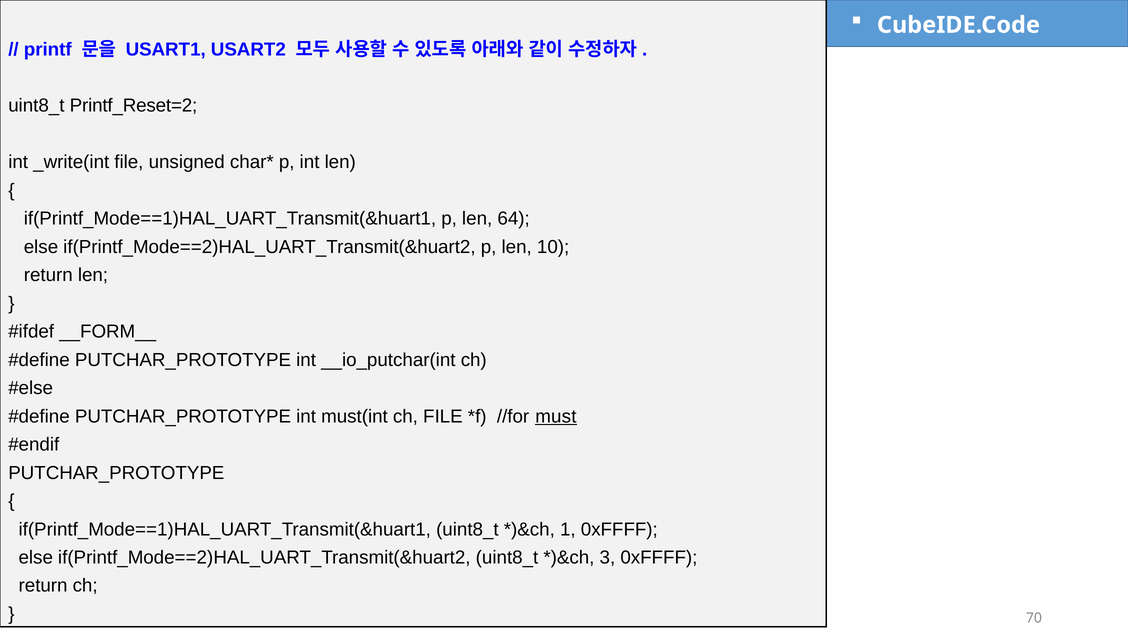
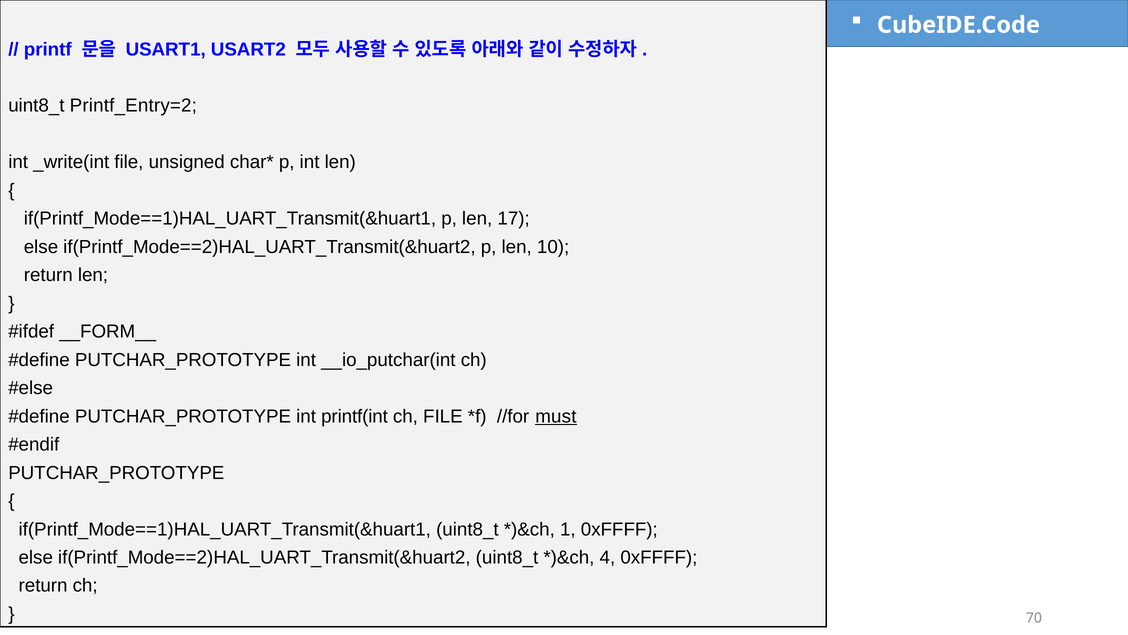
Printf_Reset=2: Printf_Reset=2 -> Printf_Entry=2 (133, 106)
64: 64 -> 17 (514, 219)
must(int: must(int -> printf(int (355, 416)
3: 3 -> 4 (607, 557)
